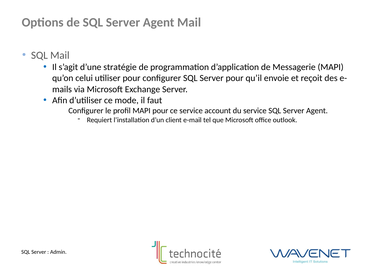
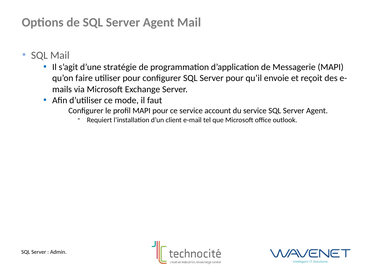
celui: celui -> faire (84, 78)
